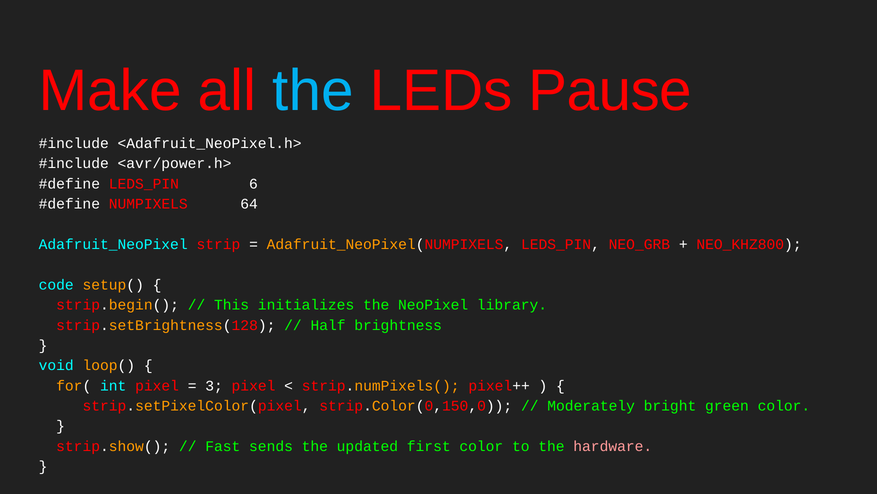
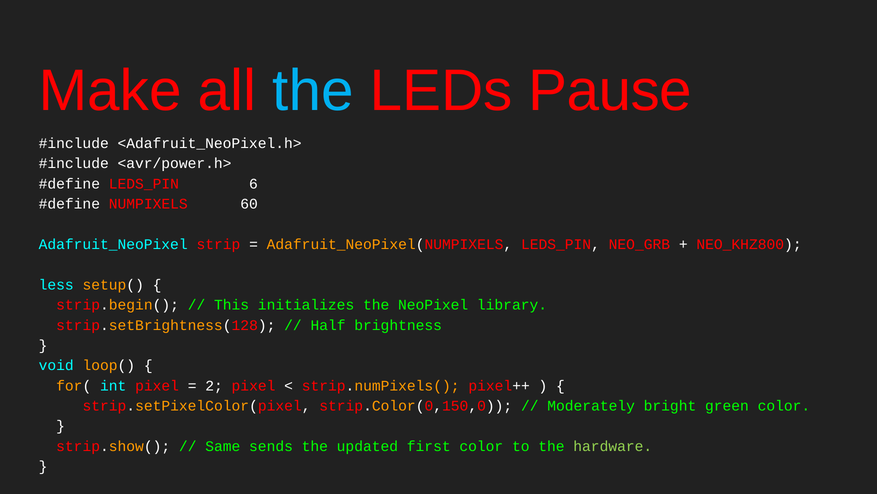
64: 64 -> 60 (249, 204)
code: code -> less (56, 284)
3: 3 -> 2 (214, 385)
Fast: Fast -> Same (223, 446)
hardware colour: pink -> light green (613, 446)
